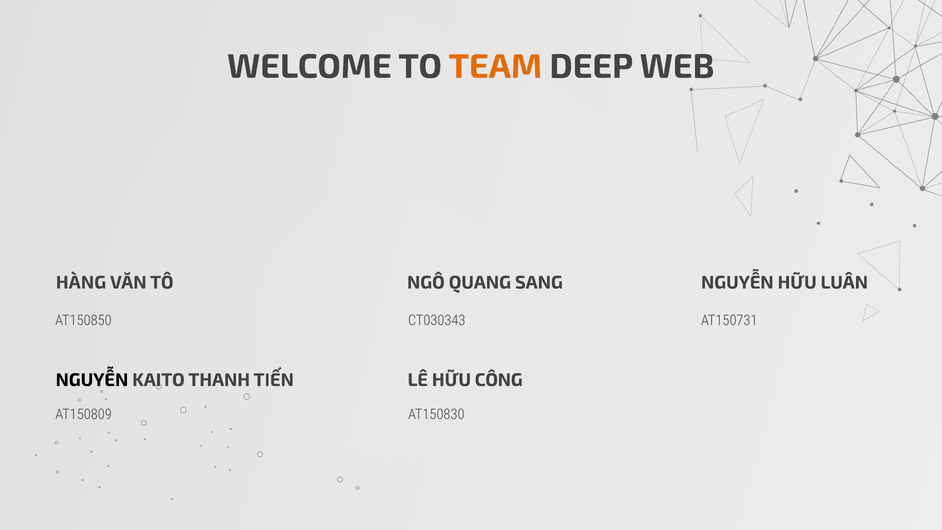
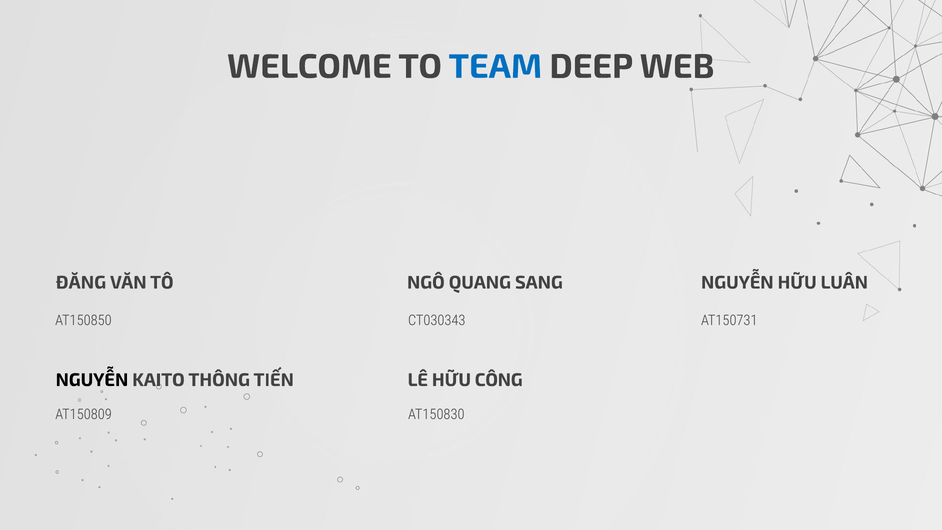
TEAM colour: orange -> blue (495, 67)
HÀNG: HÀNG -> ĐĂNG (81, 282)
THANH: THANH -> THÔNG (219, 380)
